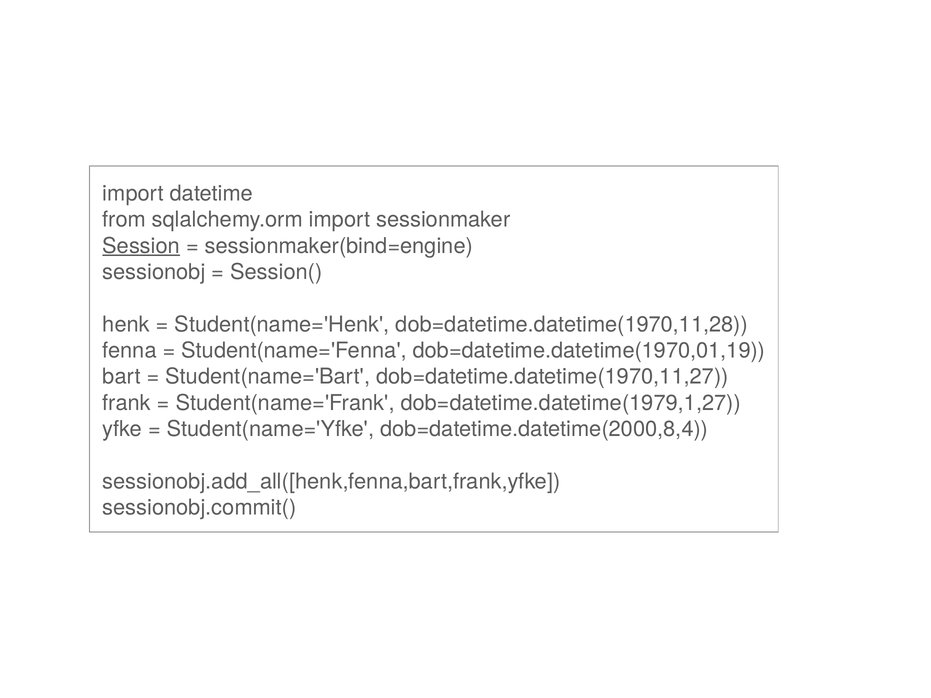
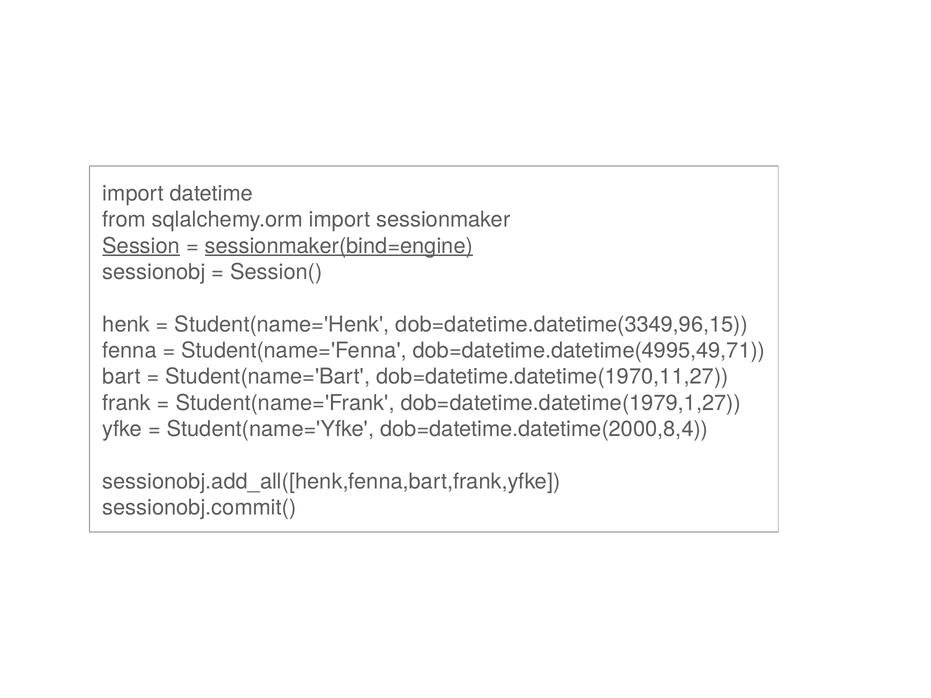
sessionmaker(bind=engine underline: none -> present (339, 246)
dob=datetime.datetime(1970,11,28: dob=datetime.datetime(1970,11,28 -> dob=datetime.datetime(3349,96,15 (572, 324)
dob=datetime.datetime(1970,01,19: dob=datetime.datetime(1970,01,19 -> dob=datetime.datetime(4995,49,71 (589, 351)
